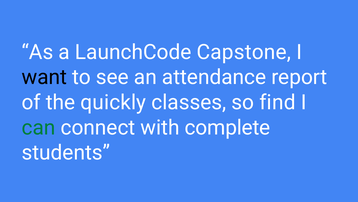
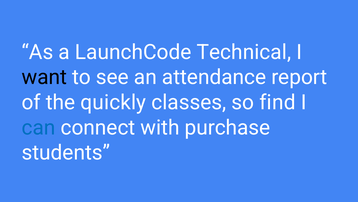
Capstone: Capstone -> Technical (244, 52)
can colour: green -> blue (39, 127)
complete: complete -> purchase (227, 127)
